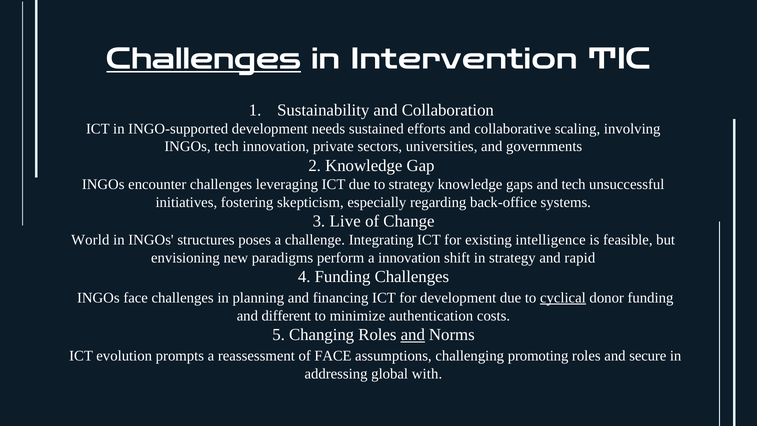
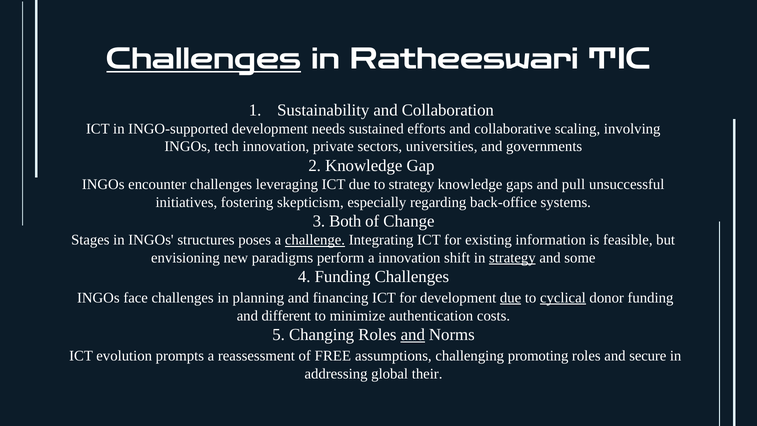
Intervention: Intervention -> Ratheeswari (464, 59)
and tech: tech -> pull (573, 184)
Live: Live -> Both (345, 221)
World: World -> Stages (90, 240)
challenge underline: none -> present (315, 240)
intelligence: intelligence -> information (551, 240)
strategy underline: none -> present (512, 258)
rapid: rapid -> some (580, 258)
due underline: none -> present (511, 298)
of FACE: FACE -> FREE (333, 356)
with: with -> their (427, 374)
